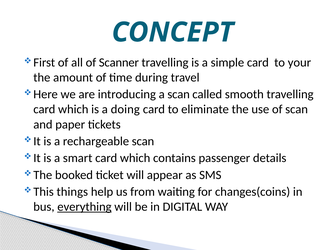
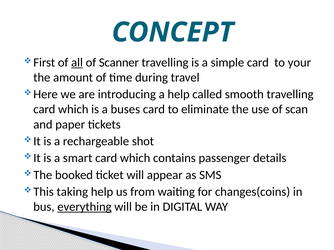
all underline: none -> present (77, 63)
a scan: scan -> help (179, 95)
doing: doing -> buses (125, 110)
rechargeable scan: scan -> shot (143, 142)
things: things -> taking (72, 192)
